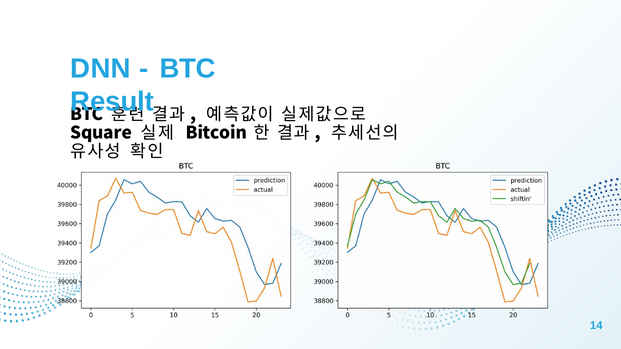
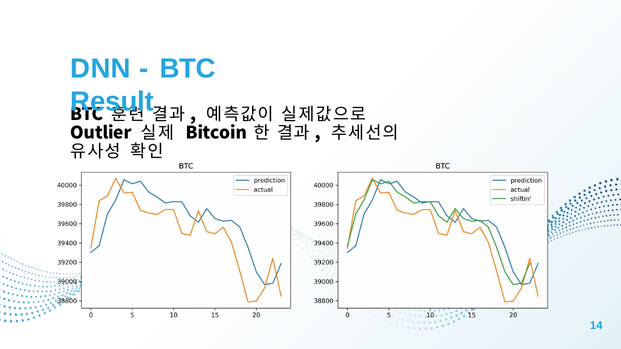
Square: Square -> Outlier (101, 133)
